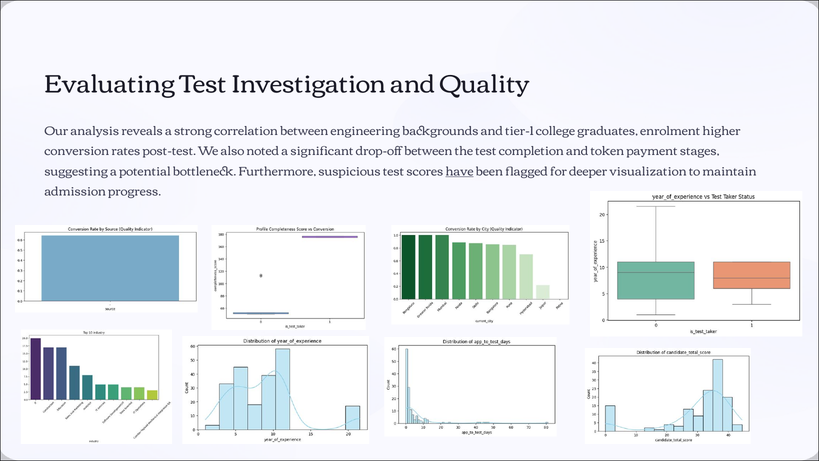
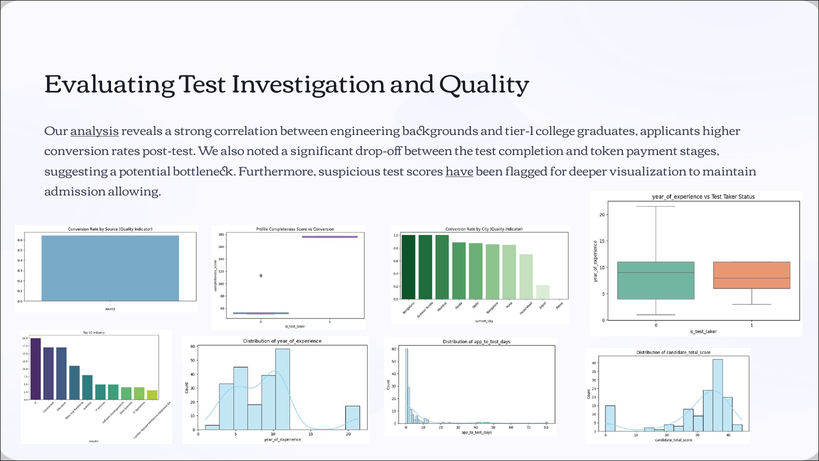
analysis underline: none -> present (95, 131)
enrolment: enrolment -> applicants (670, 131)
progress: progress -> allowing (135, 192)
